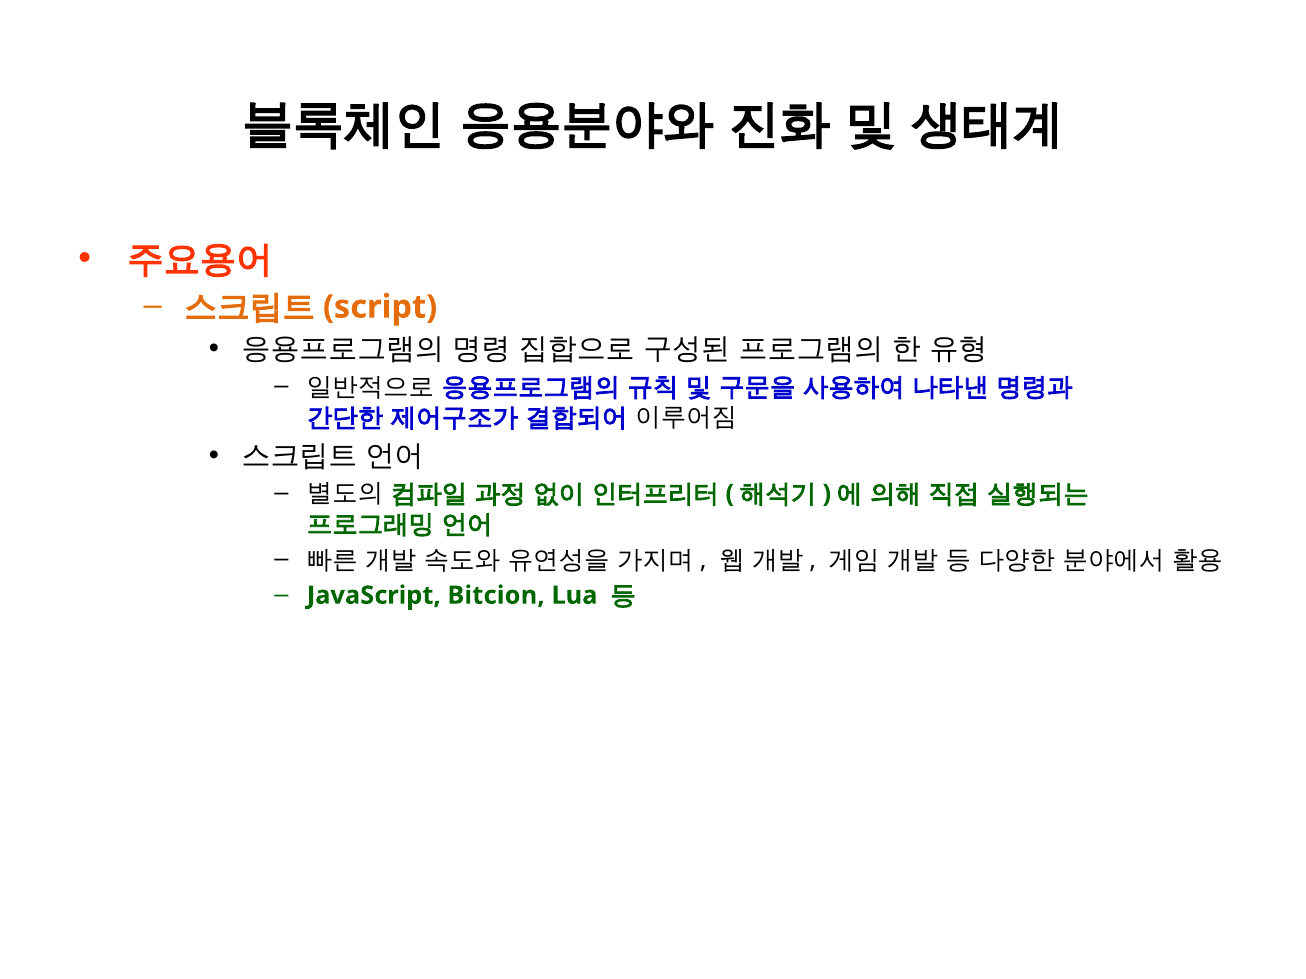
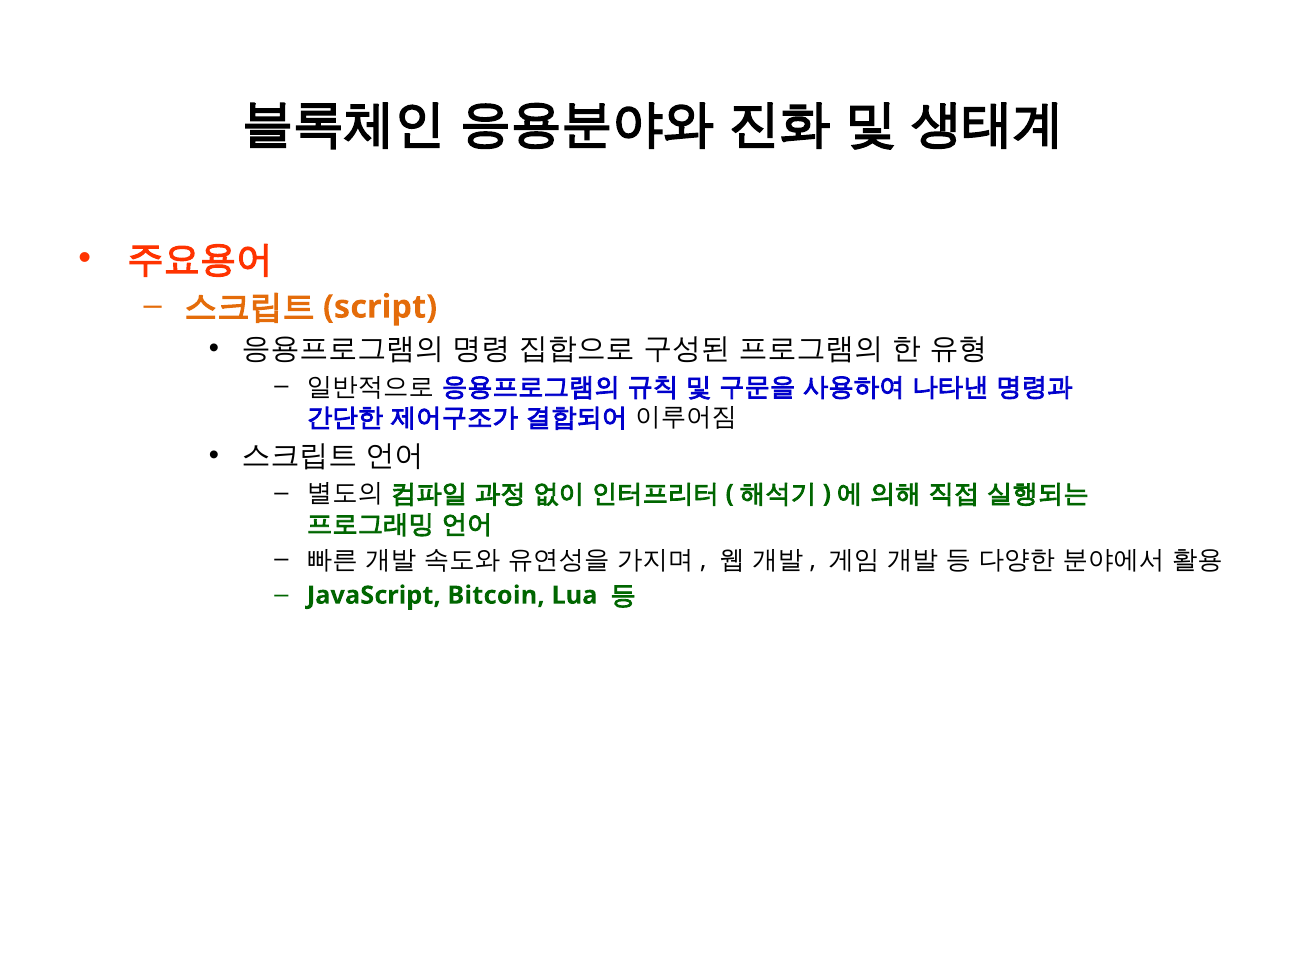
Bitcion: Bitcion -> Bitcoin (496, 596)
